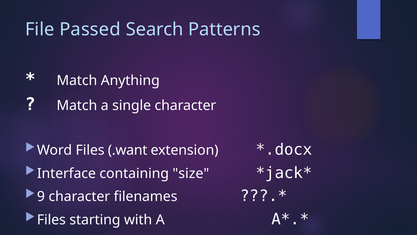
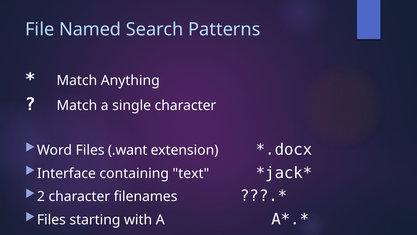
Passed: Passed -> Named (90, 29)
size: size -> text (191, 173)
9: 9 -> 2 (41, 196)
